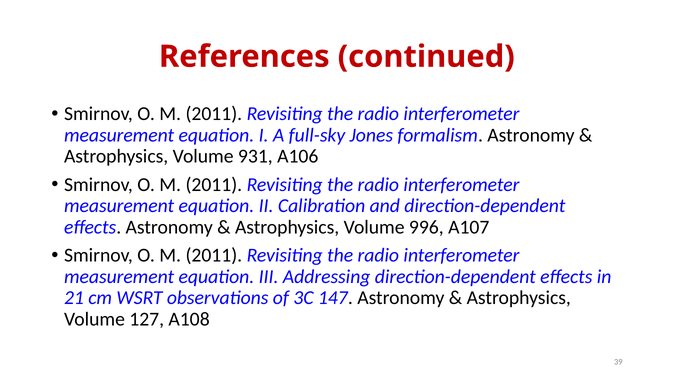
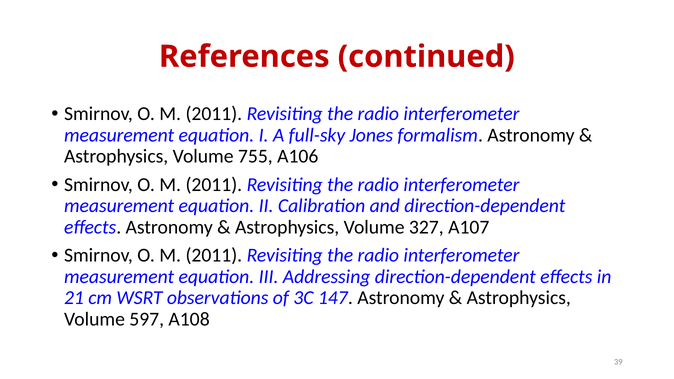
931: 931 -> 755 (255, 156)
996: 996 -> 327 (426, 227)
127: 127 -> 597 (147, 319)
